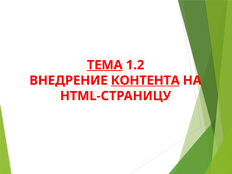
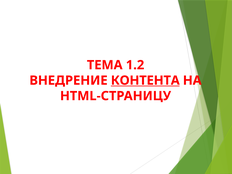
ТЕМА underline: present -> none (105, 65)
